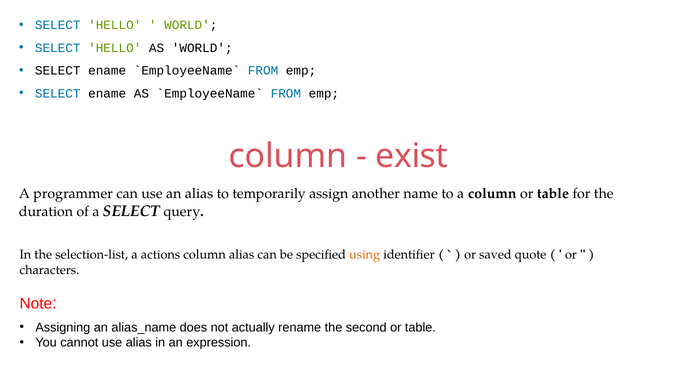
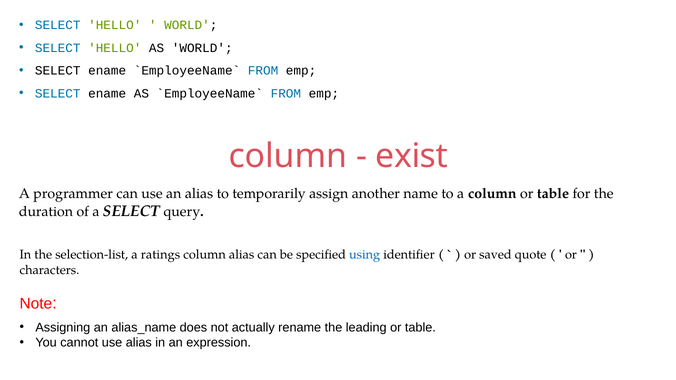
actions: actions -> ratings (160, 255)
using colour: orange -> blue (365, 255)
second: second -> leading (366, 328)
